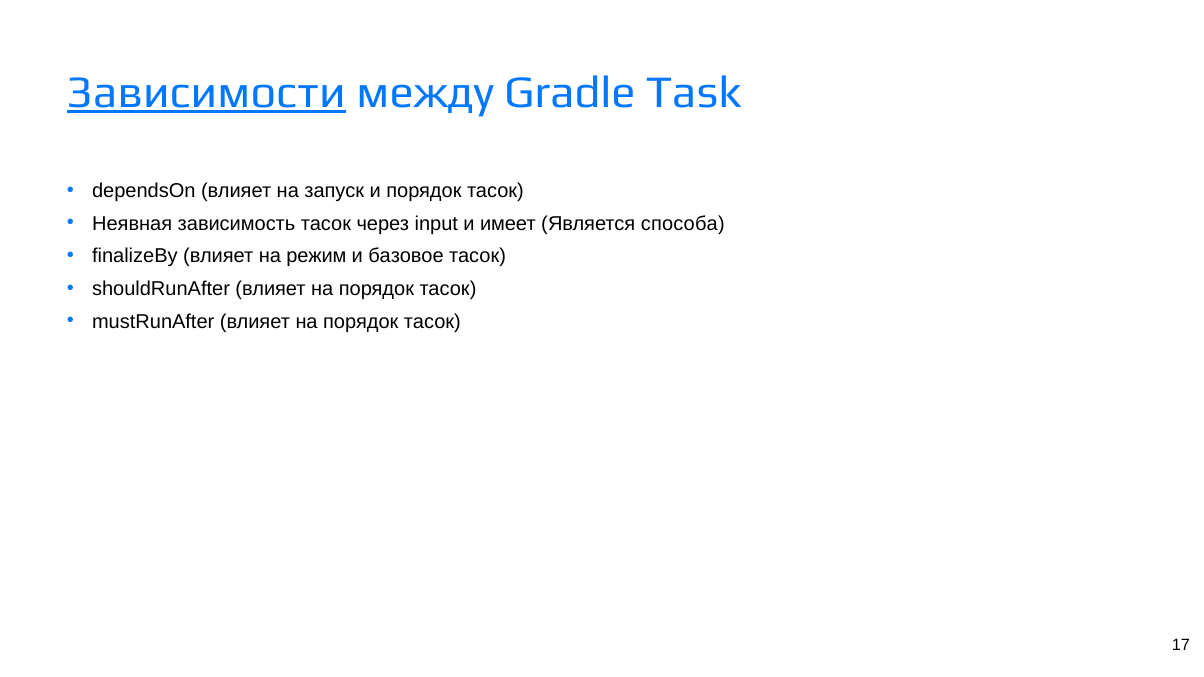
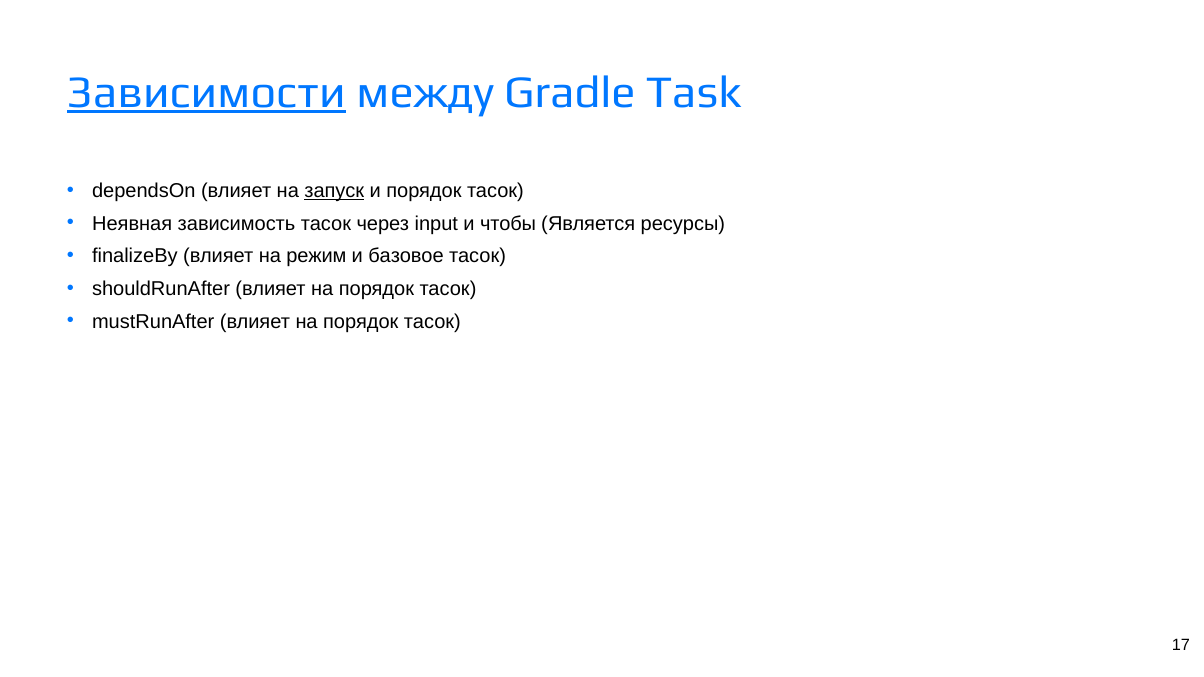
запуск underline: none -> present (334, 191)
имеет: имеет -> чтобы (508, 224)
способа: способа -> ресурсы (683, 224)
